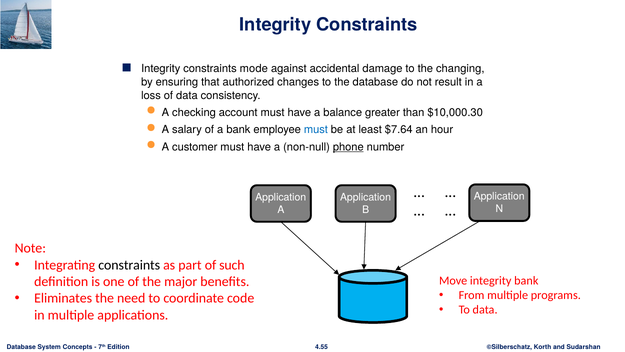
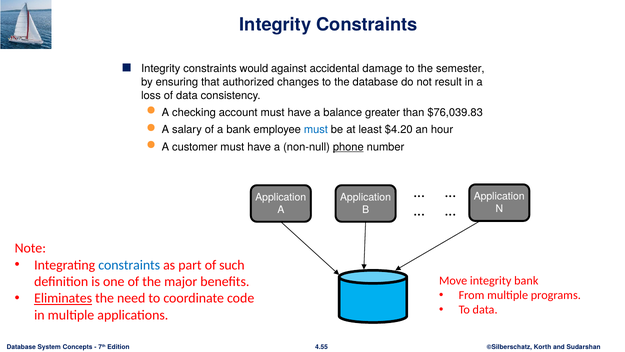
mode: mode -> would (254, 69)
changing: changing -> semester (460, 69)
$10,000.30: $10,000.30 -> $76,039.83 (455, 112)
$7.64: $7.64 -> $4.20 (399, 130)
constraints colour: black -> blue (129, 265)
Eliminates underline: none -> present (63, 298)
